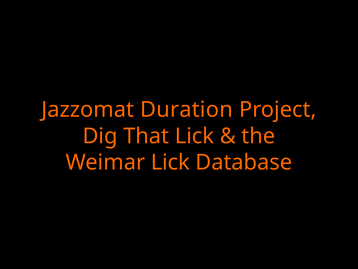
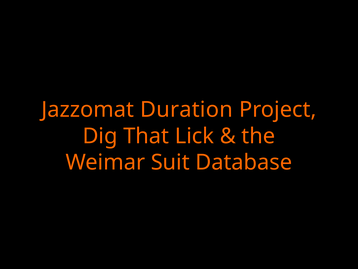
Weimar Lick: Lick -> Suit (170, 162)
